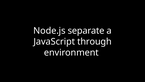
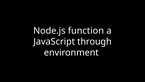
separate: separate -> function (86, 31)
